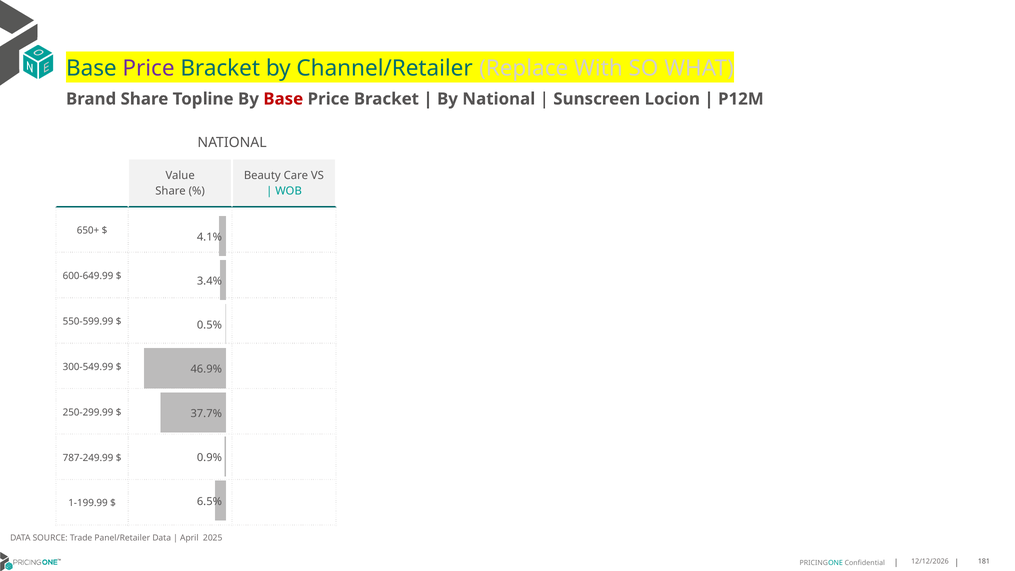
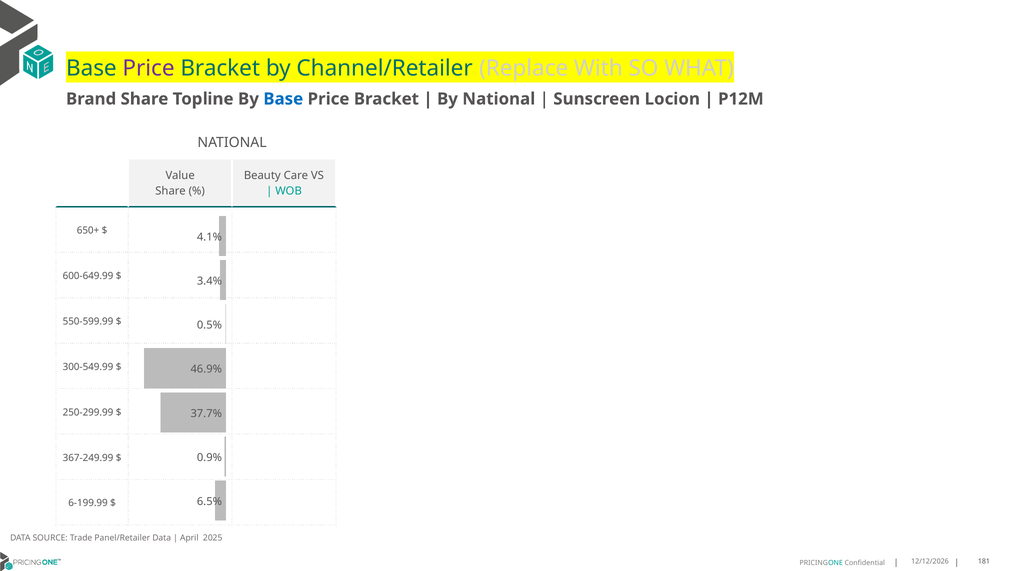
Base colour: red -> blue (283, 99)
787-249.99: 787-249.99 -> 367-249.99 (88, 458)
1-199.99: 1-199.99 -> 6-199.99 (88, 503)
